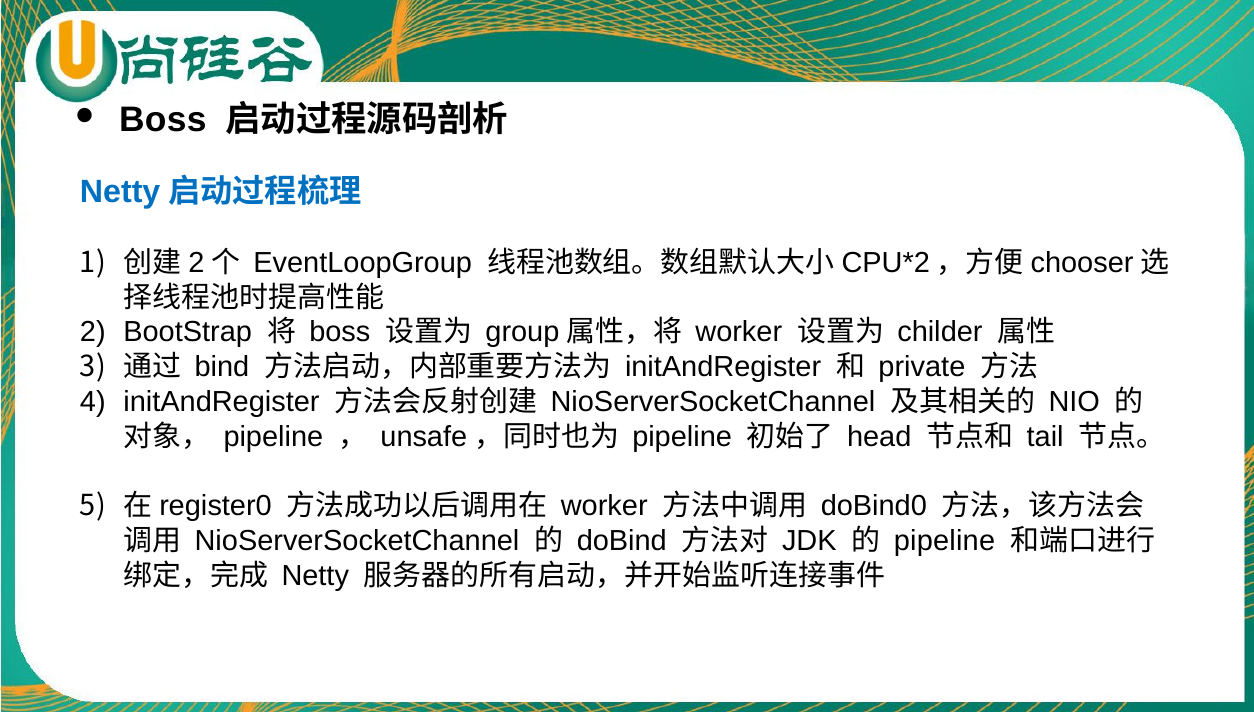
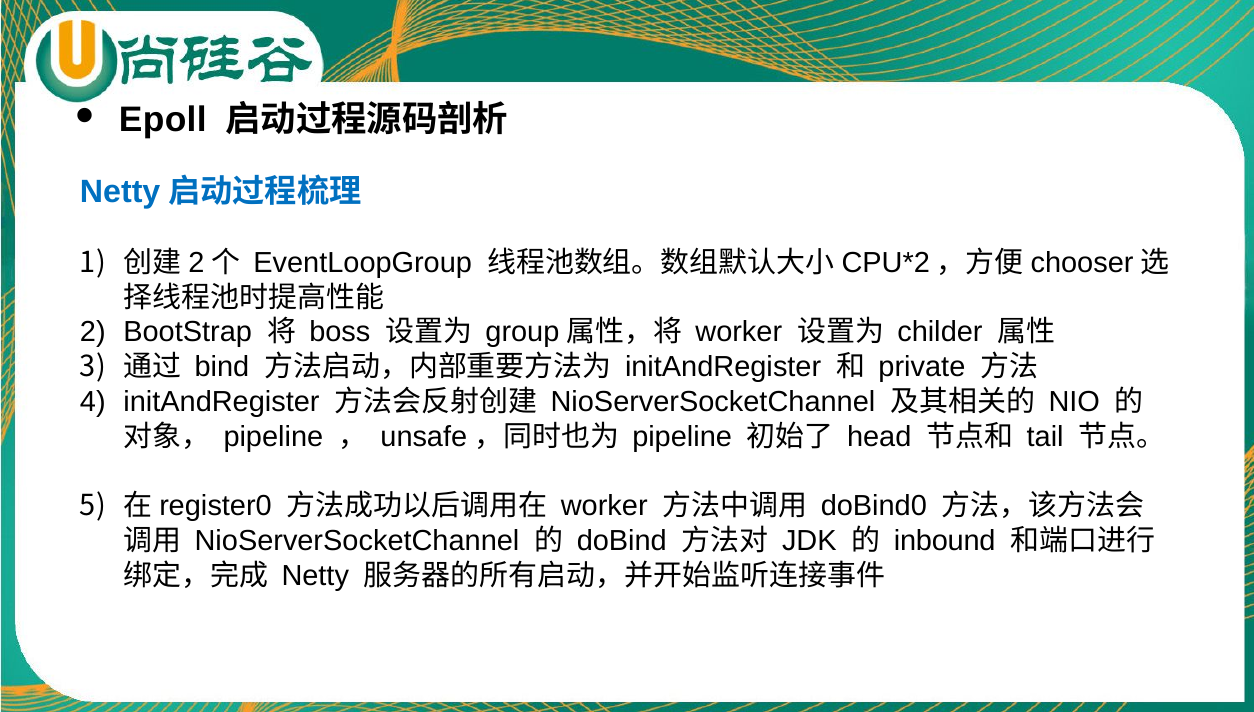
Boss: Boss -> Epoll (163, 120)
pipeline: pipeline -> inbound (945, 541)
